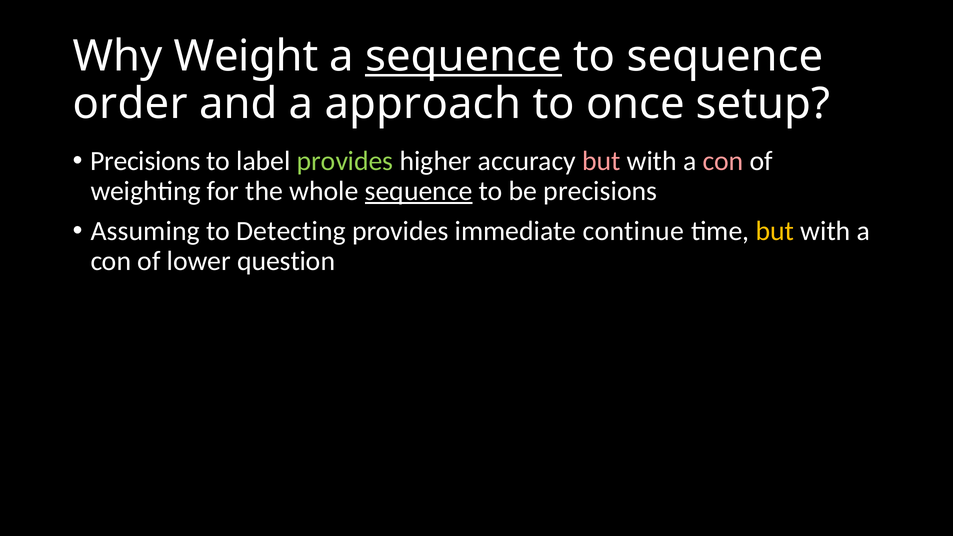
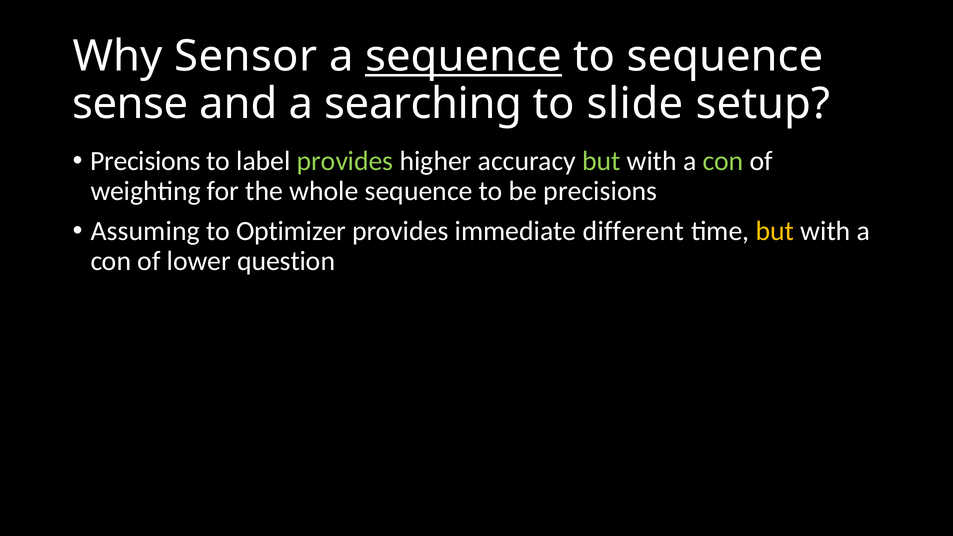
Weight: Weight -> Sensor (246, 56)
order: order -> sense (130, 104)
approach: approach -> searching (423, 104)
once: once -> slide (635, 104)
but colour: pink -> light green (601, 161)
con colour: pink -> light green (723, 161)
sequence underline: present -> none (419, 191)
Detecting: Detecting -> Optimizer (291, 231)
continue: continue -> different (633, 231)
